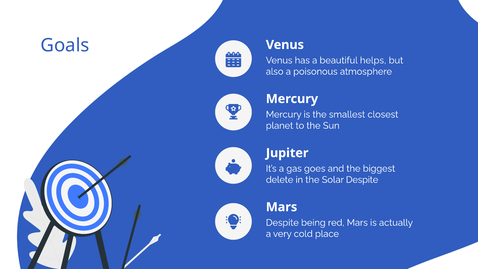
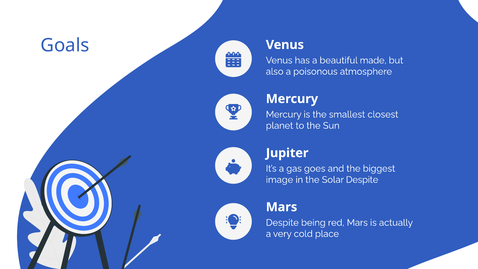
helps: helps -> made (373, 60)
delete: delete -> image (280, 180)
